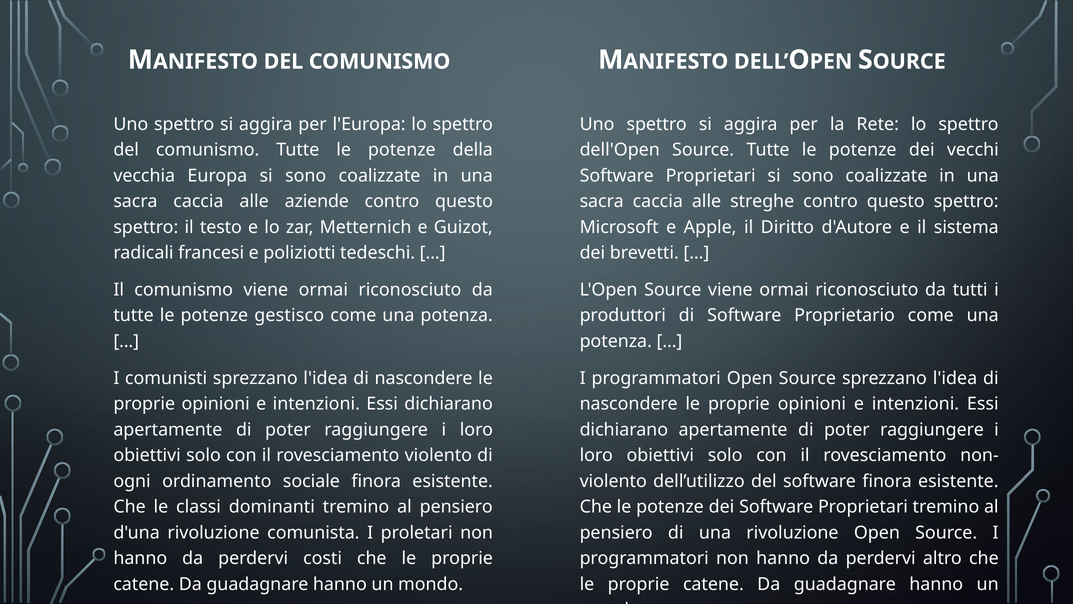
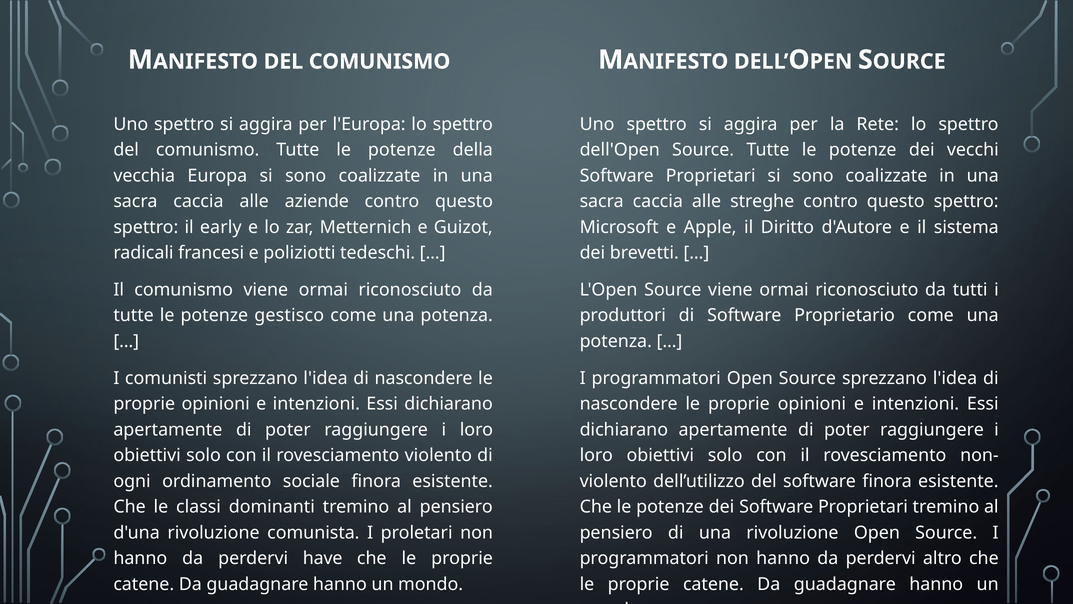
testo: testo -> early (221, 227)
costi: costi -> have (323, 558)
